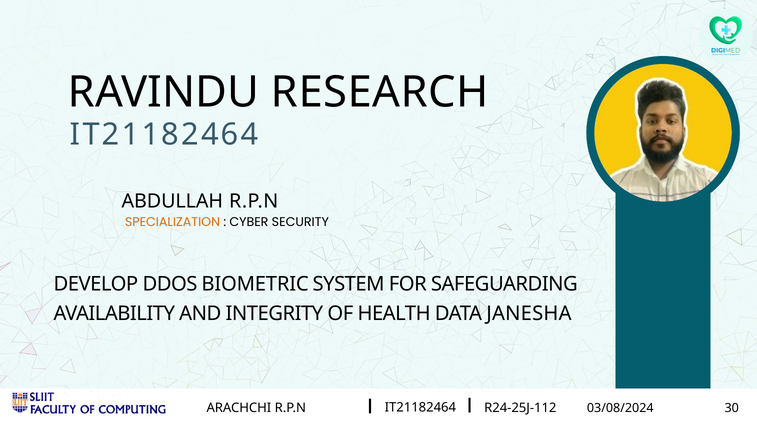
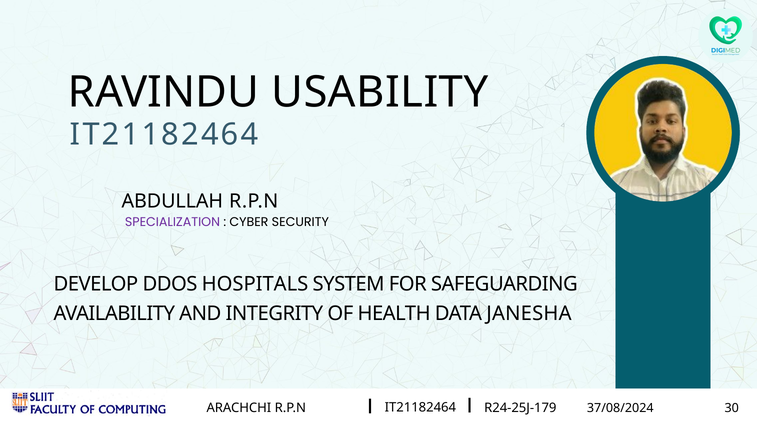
RESEARCH: RESEARCH -> USABILITY (380, 92)
SPECIALIZATION colour: orange -> purple (172, 222)
BIOMETRIC: BIOMETRIC -> HOSPITALS (255, 284)
R24-25J-112: R24-25J-112 -> R24-25J-179 (520, 408)
03/08/2024: 03/08/2024 -> 37/08/2024 (620, 408)
